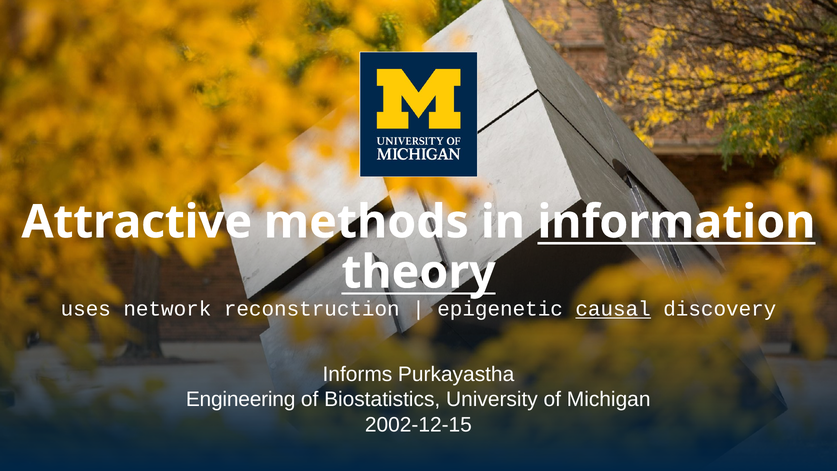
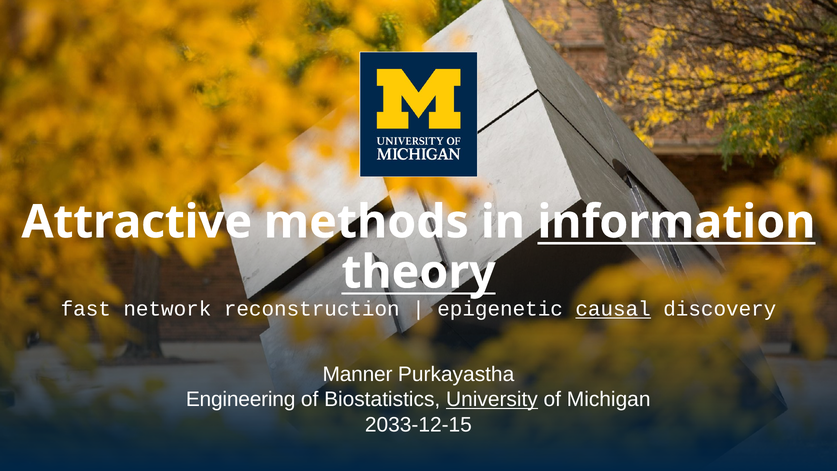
uses: uses -> fast (86, 309)
Informs: Informs -> Manner (358, 374)
University underline: none -> present (492, 399)
2002-12-15: 2002-12-15 -> 2033-12-15 (418, 424)
